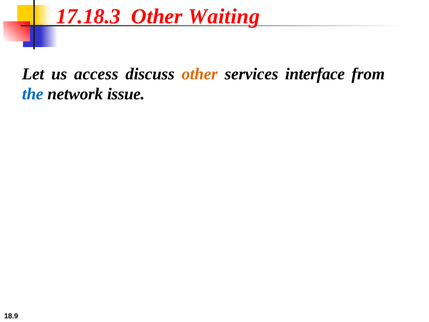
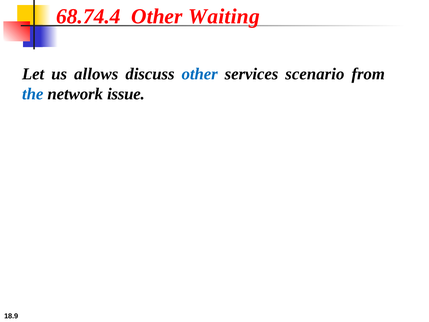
17.18.3: 17.18.3 -> 68.74.4 (88, 16)
access: access -> allows (96, 74)
other colour: orange -> blue (200, 74)
interface: interface -> scenario (315, 74)
